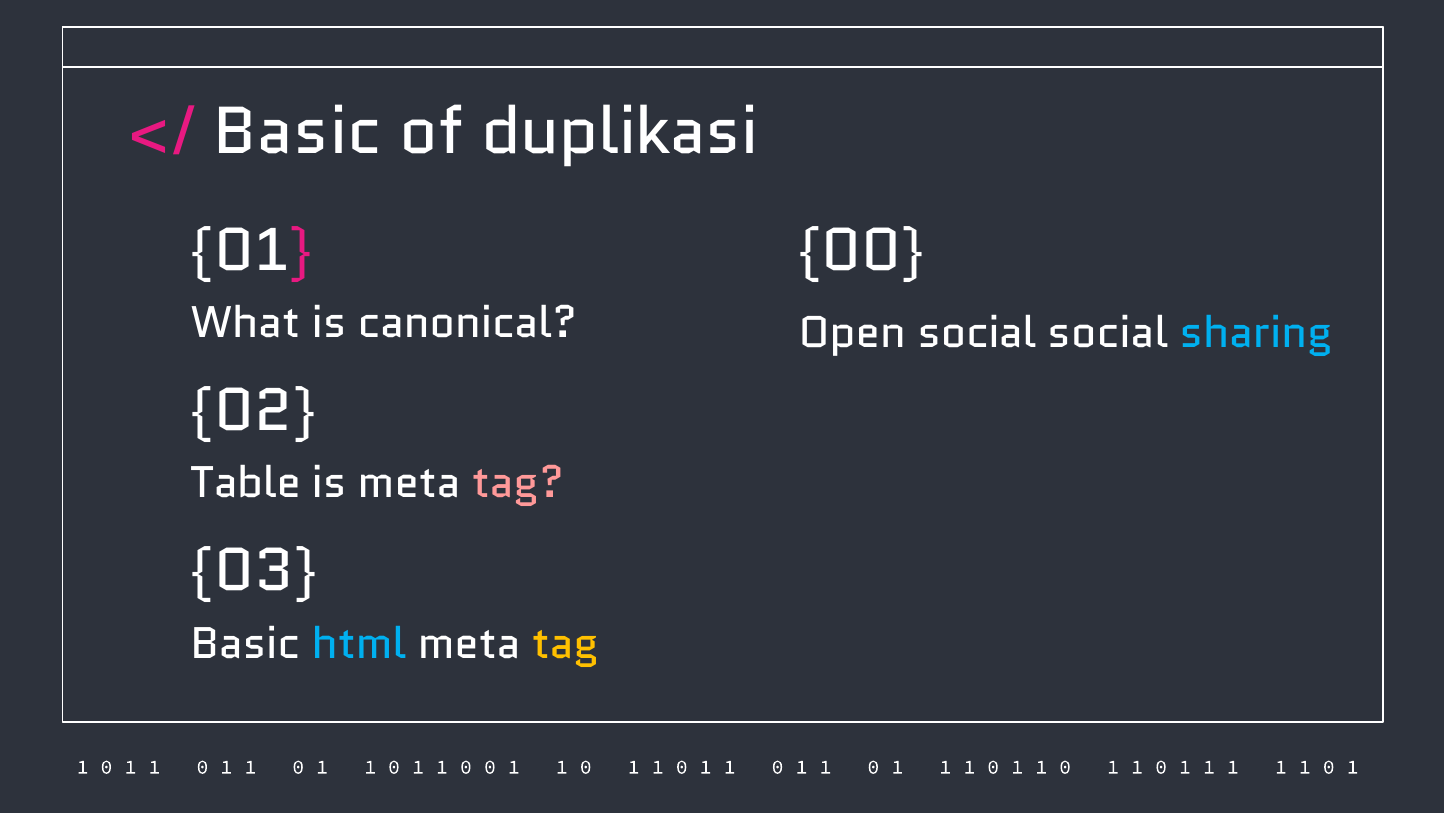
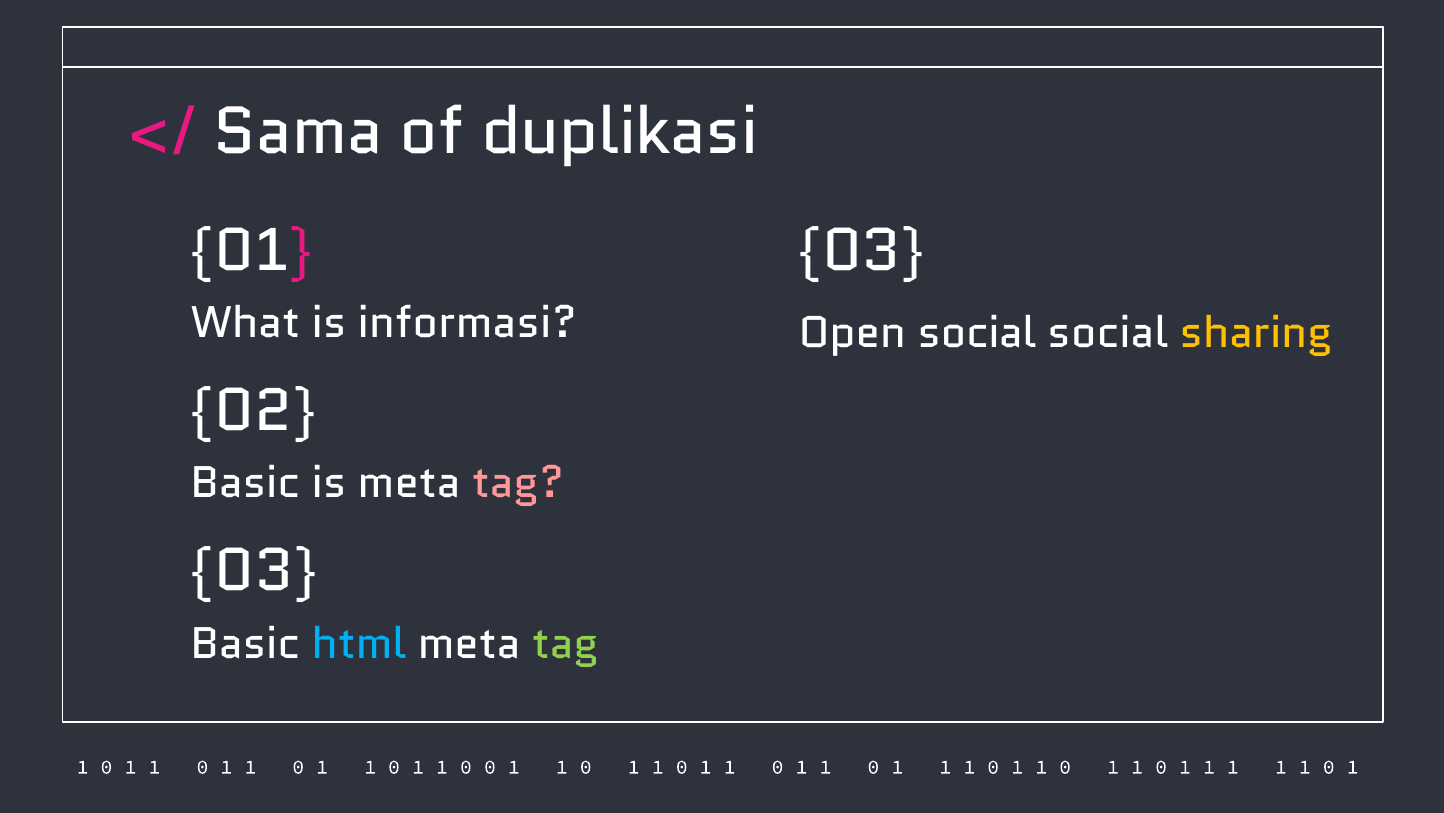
Basic: Basic -> Sama (298, 131)
00: 00 -> 03 (861, 250)
canonical: canonical -> informasi (468, 323)
sharing colour: light blue -> yellow (1256, 333)
Table: Table -> Basic (245, 483)
tag colour: yellow -> light green (565, 643)
